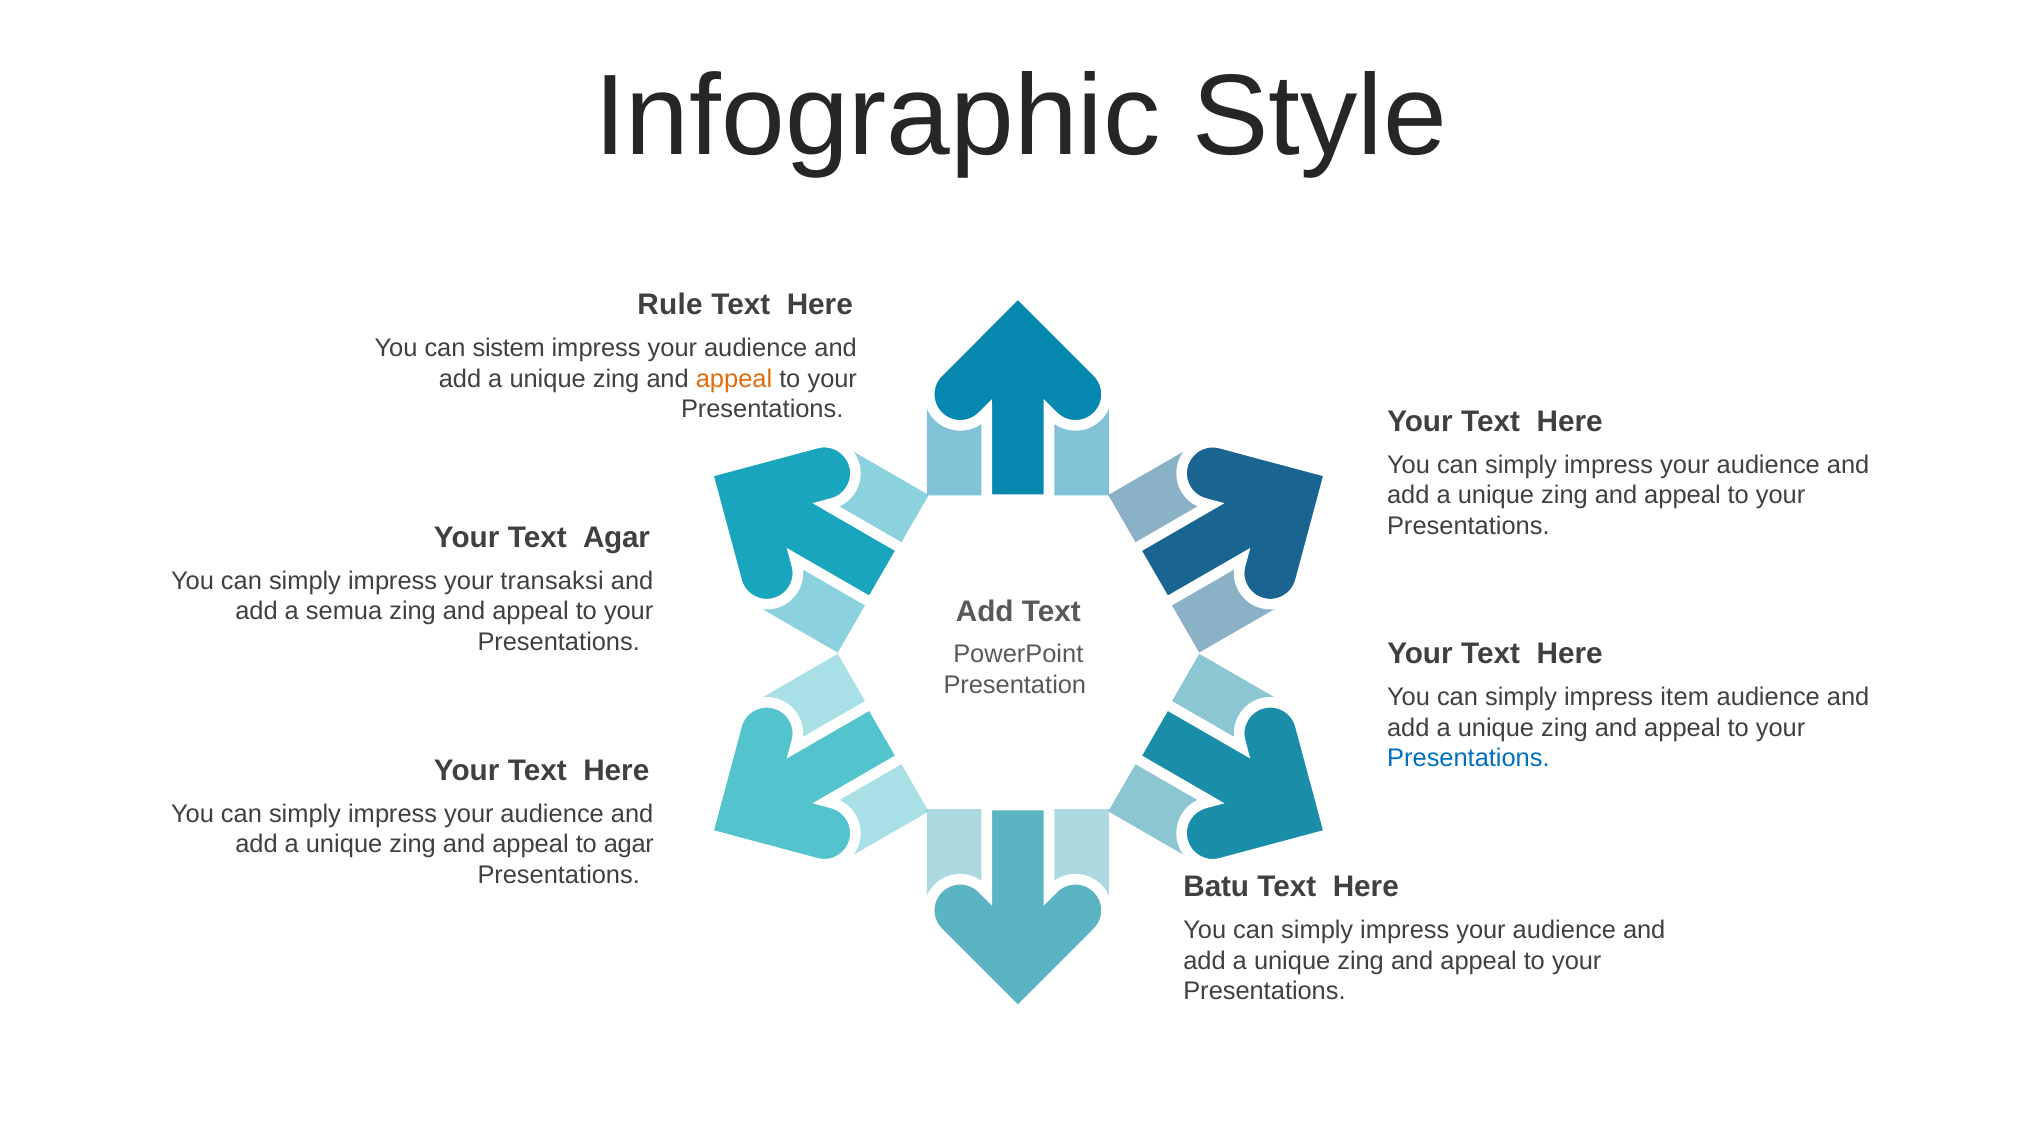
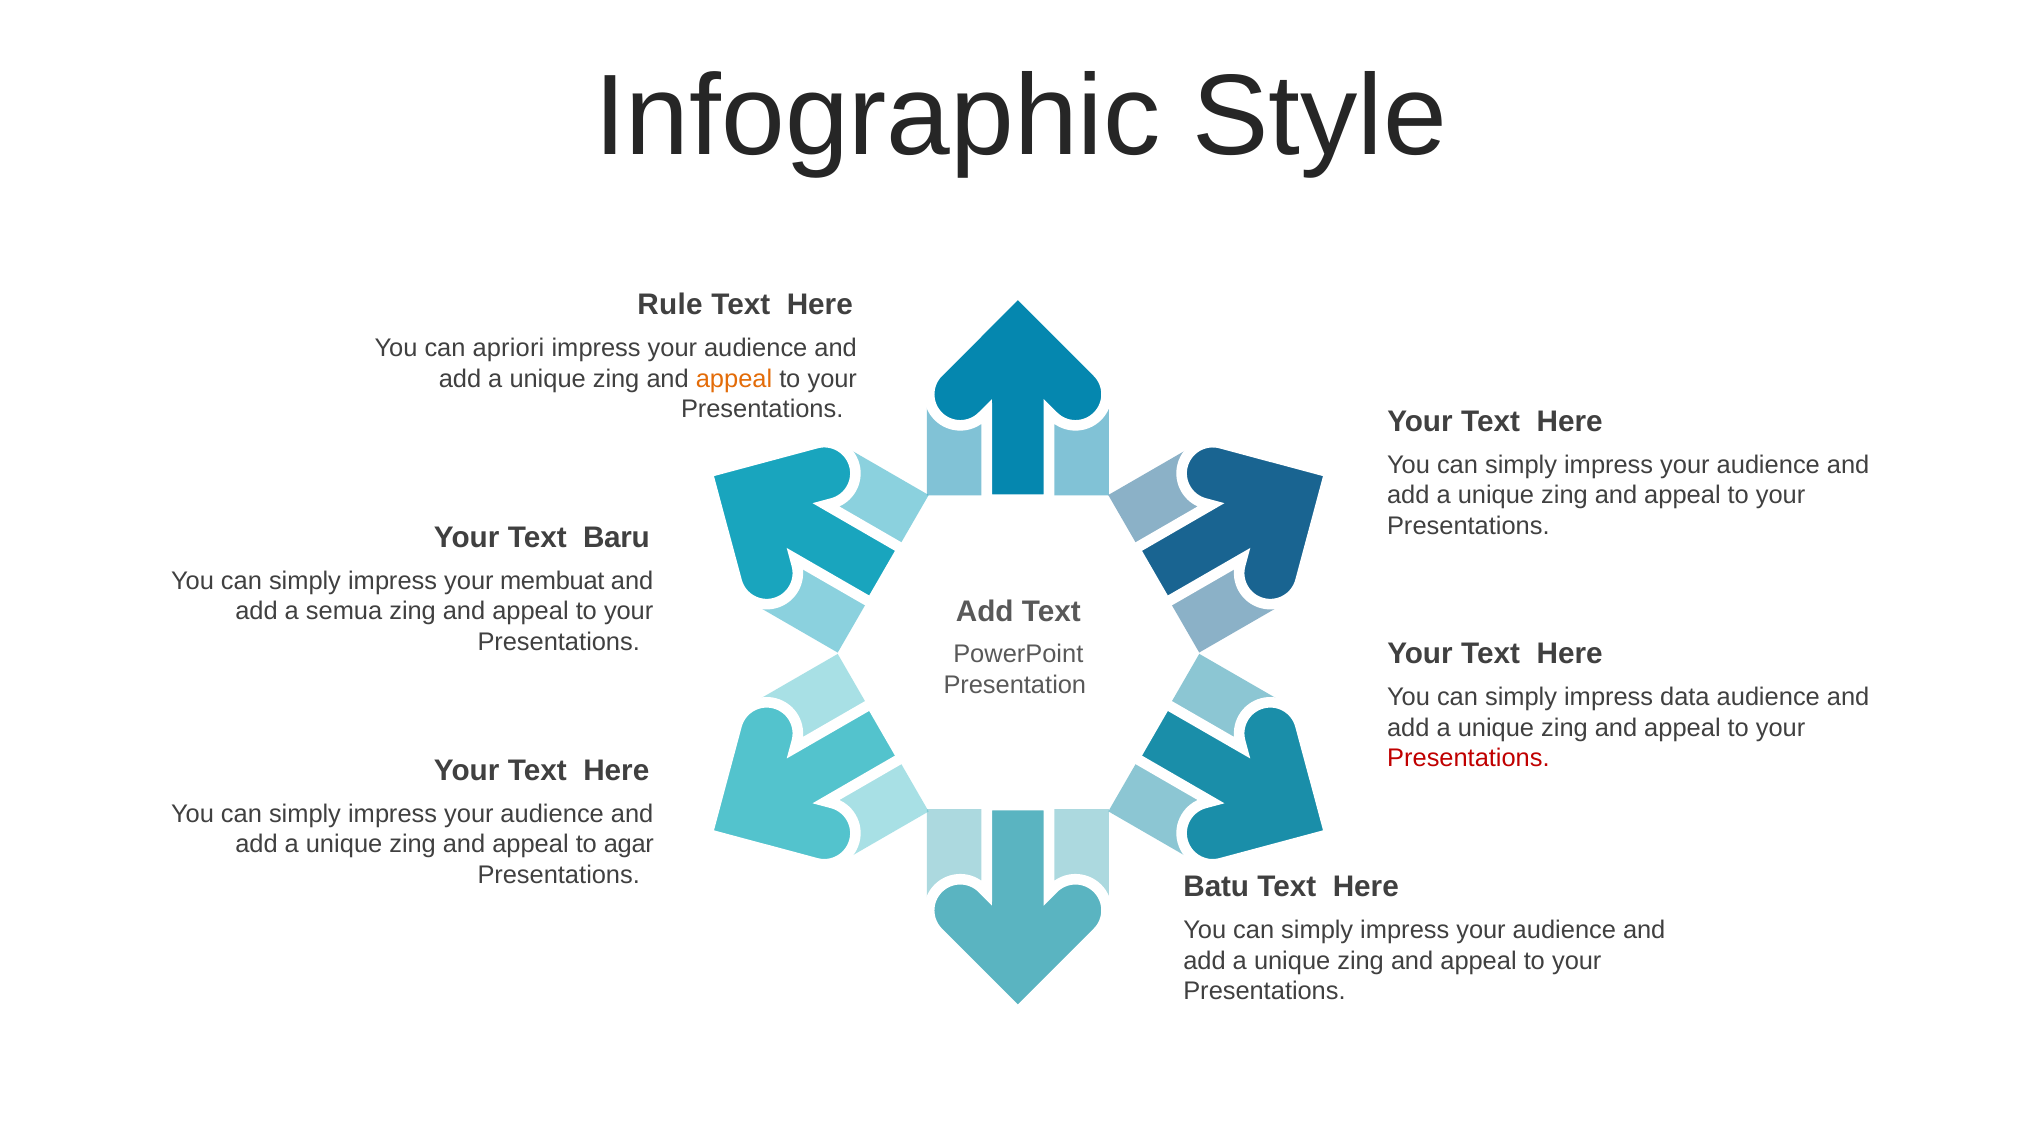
sistem: sistem -> apriori (508, 348)
Text Agar: Agar -> Baru (616, 538)
transaksi: transaksi -> membuat (552, 581)
item: item -> data (1685, 697)
Presentations colour: blue -> red (1468, 758)
